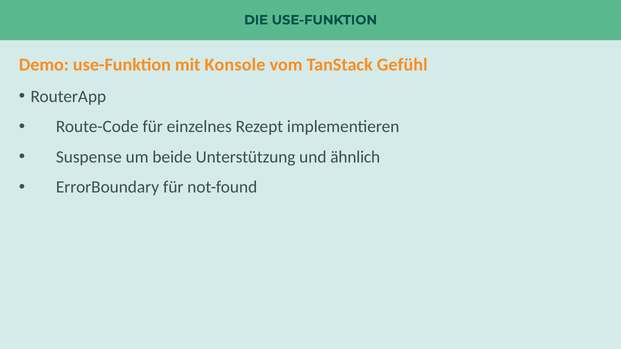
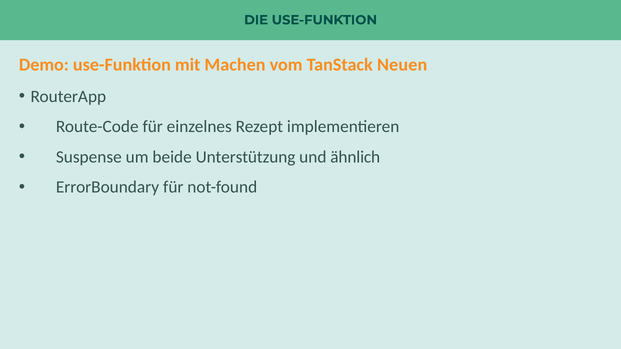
Konsole: Konsole -> Machen (235, 65)
Gefühl: Gefühl -> Neuen (402, 65)
